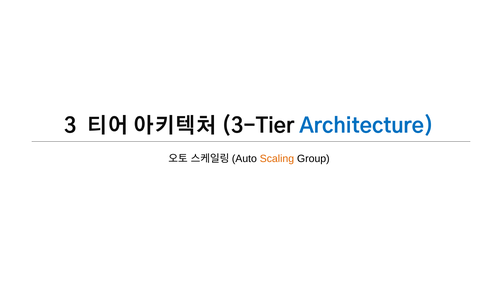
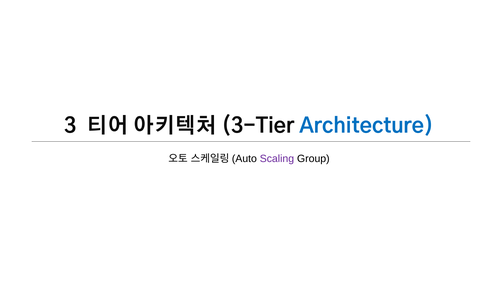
Scaling colour: orange -> purple (277, 158)
